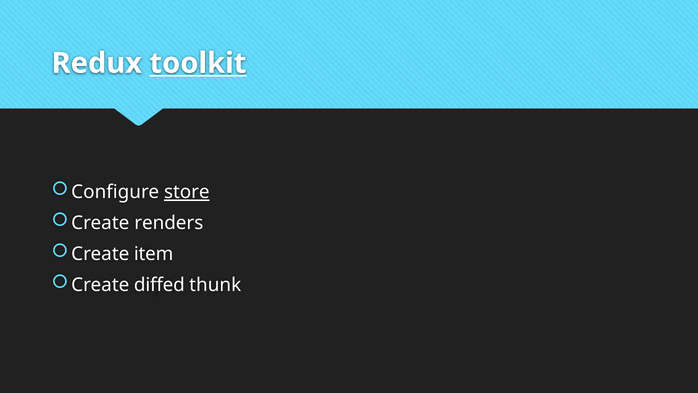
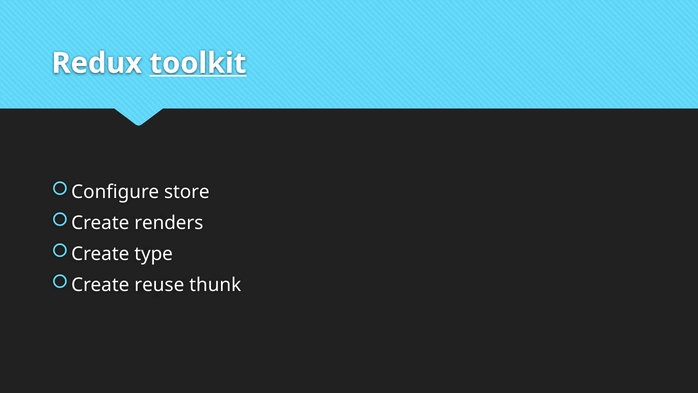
store underline: present -> none (187, 192)
item: item -> type (154, 254)
diffed: diffed -> reuse (159, 285)
